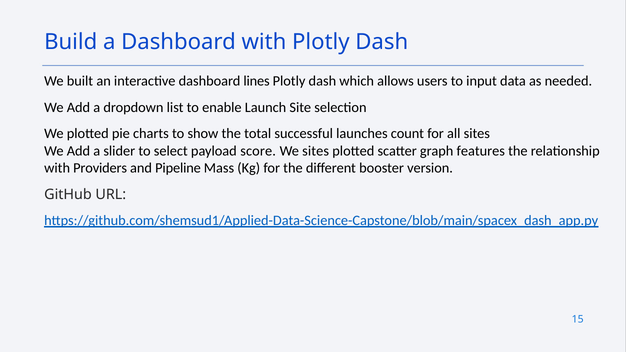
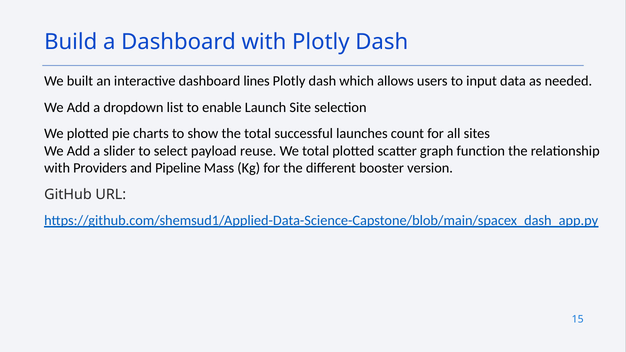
score: score -> reuse (258, 151)
We sites: sites -> total (316, 151)
features: features -> function (481, 151)
